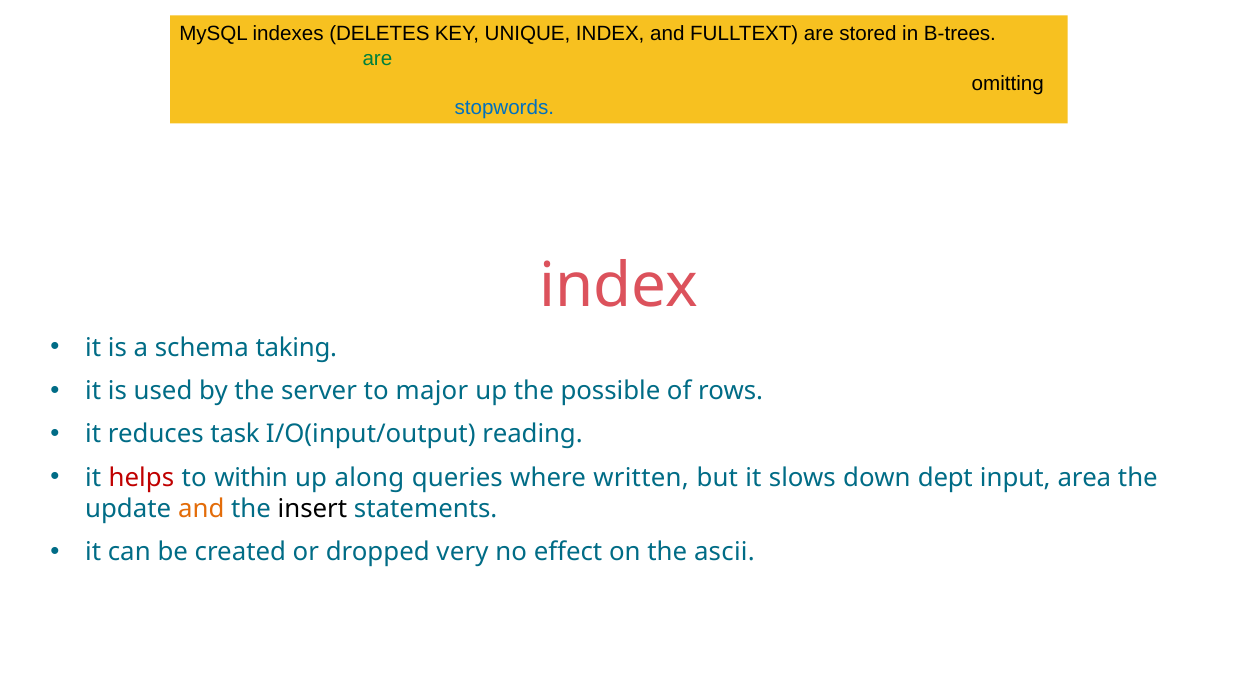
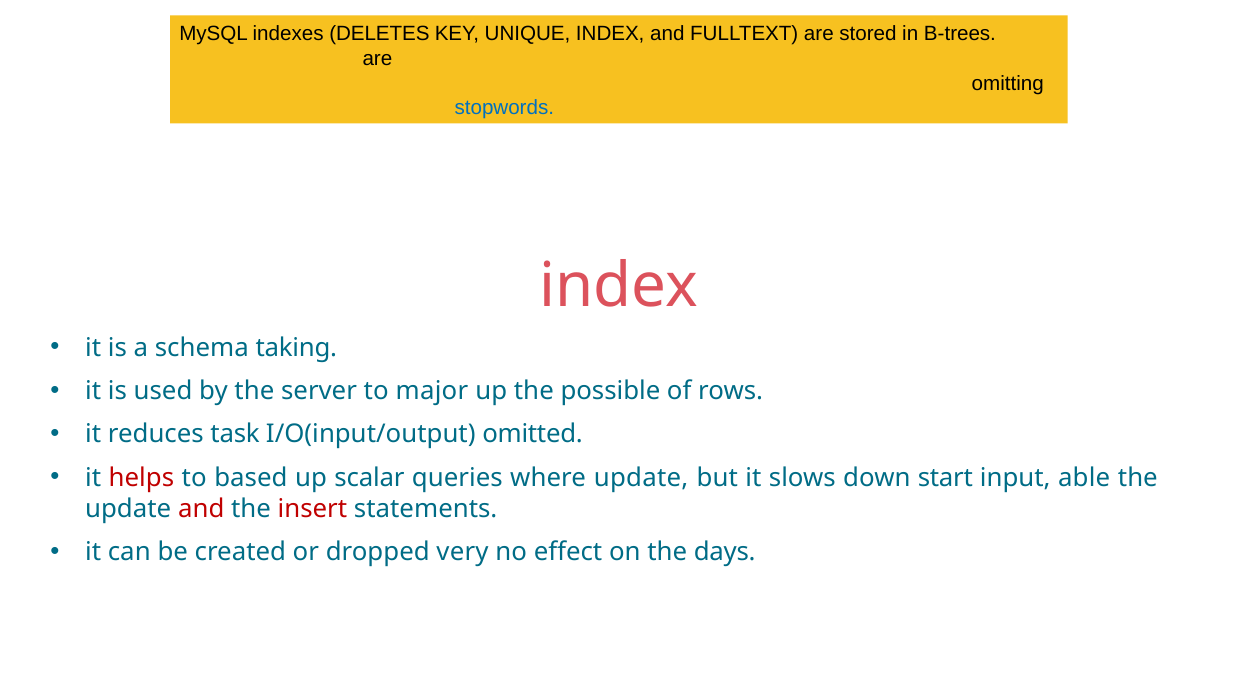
are colour: green -> black (377, 59)
reading: reading -> omitted (533, 435)
to within: within -> based (251, 478)
along: along -> scalar (370, 478)
where written: written -> update (641, 478)
dept: dept -> start (945, 478)
area: area -> able (1084, 478)
and colour: orange -> red (201, 509)
insert colour: black -> red (312, 509)
ascii: ascii -> days (725, 552)
